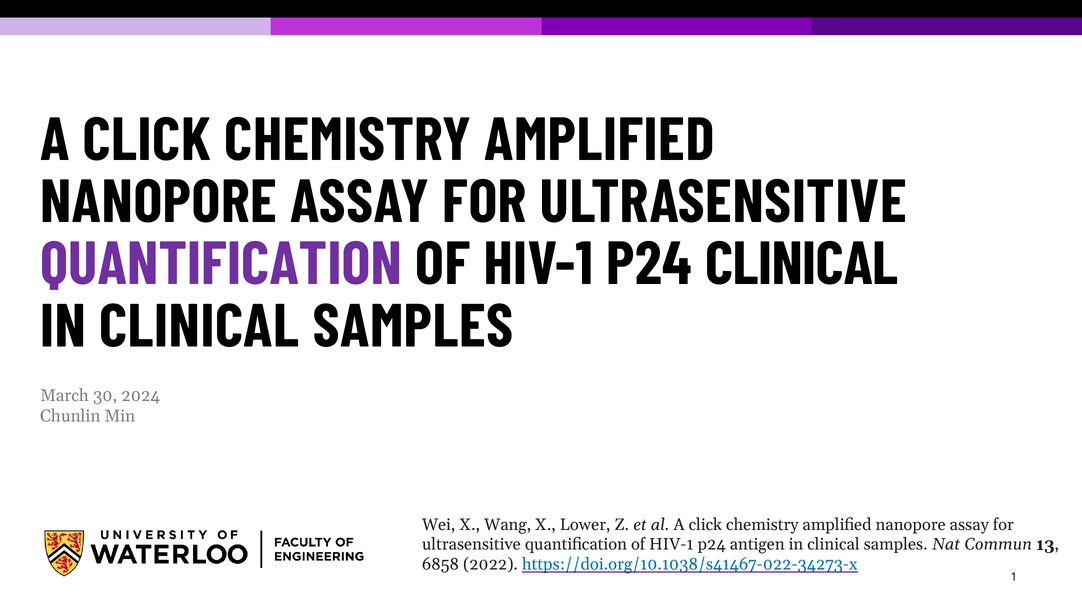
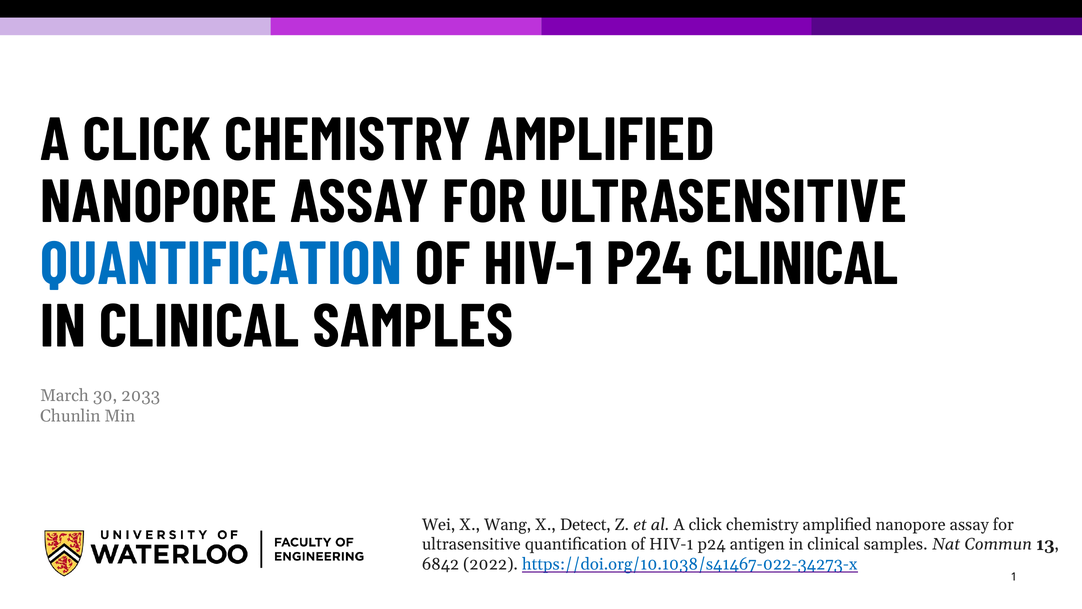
QUANTIFICATION colour: purple -> blue (221, 264)
2024: 2024 -> 2033 (141, 395)
Lower: Lower -> Detect (585, 524)
6858: 6858 -> 6842 (441, 564)
